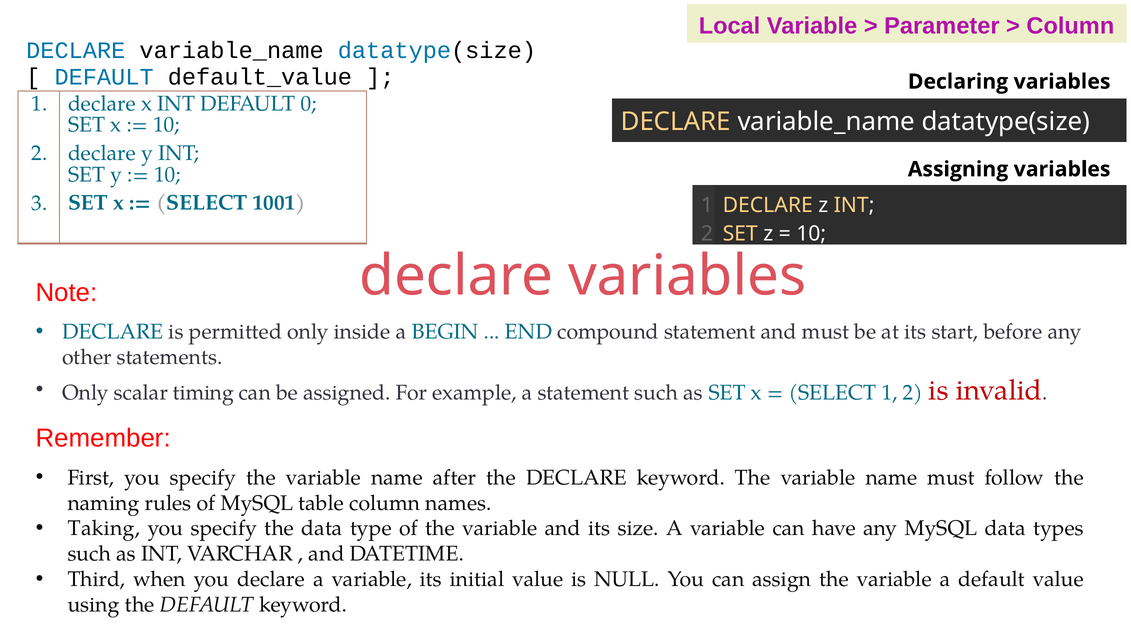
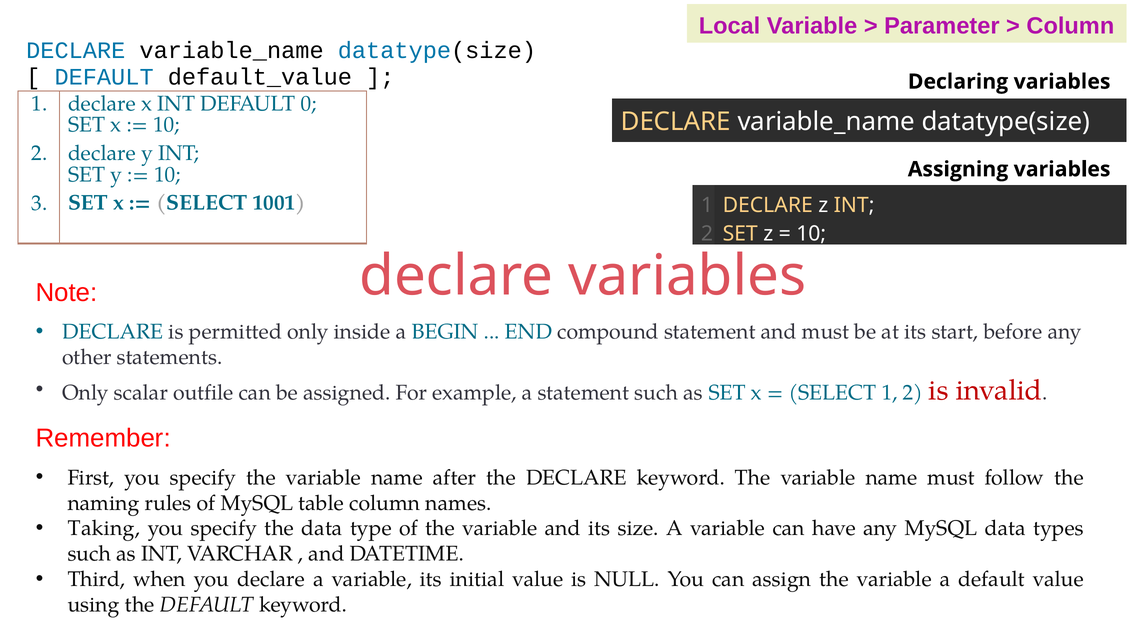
timing: timing -> outfile (203, 393)
